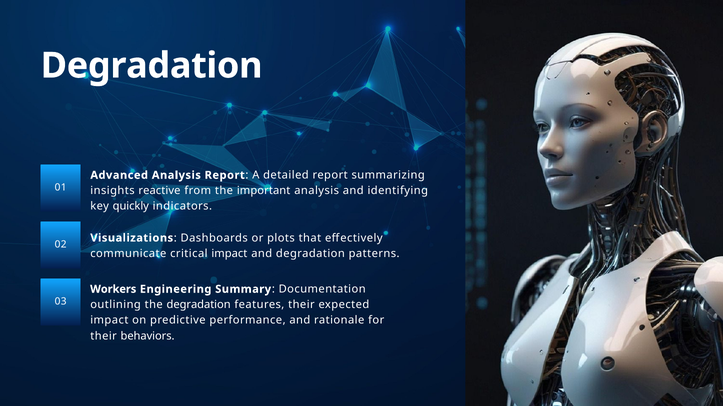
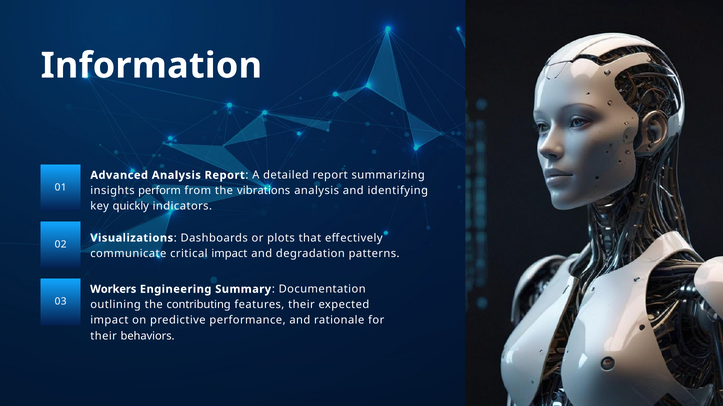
Degradation: Degradation -> Information (151, 66)
reactive: reactive -> perform (160, 191)
important: important -> vibrations (264, 191)
the degradation: degradation -> contributing (199, 305)
